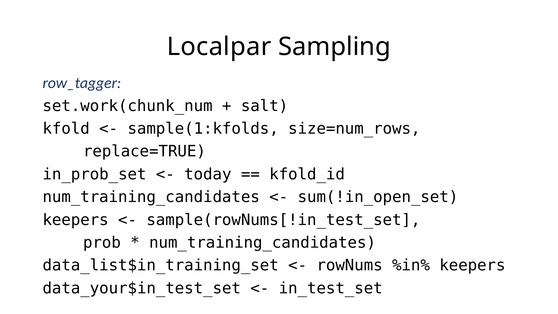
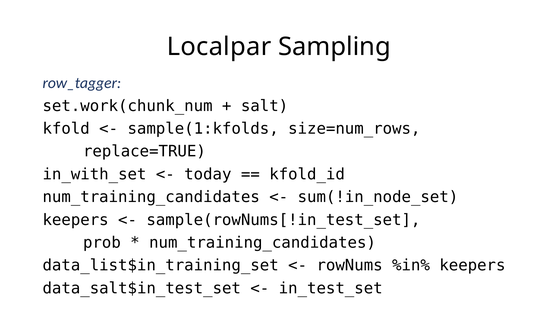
in_prob_set: in_prob_set -> in_with_set (94, 174)
sum(!in_open_set: sum(!in_open_set -> sum(!in_node_set (378, 197)
data_your$in_test_set: data_your$in_test_set -> data_salt$in_test_set (142, 288)
